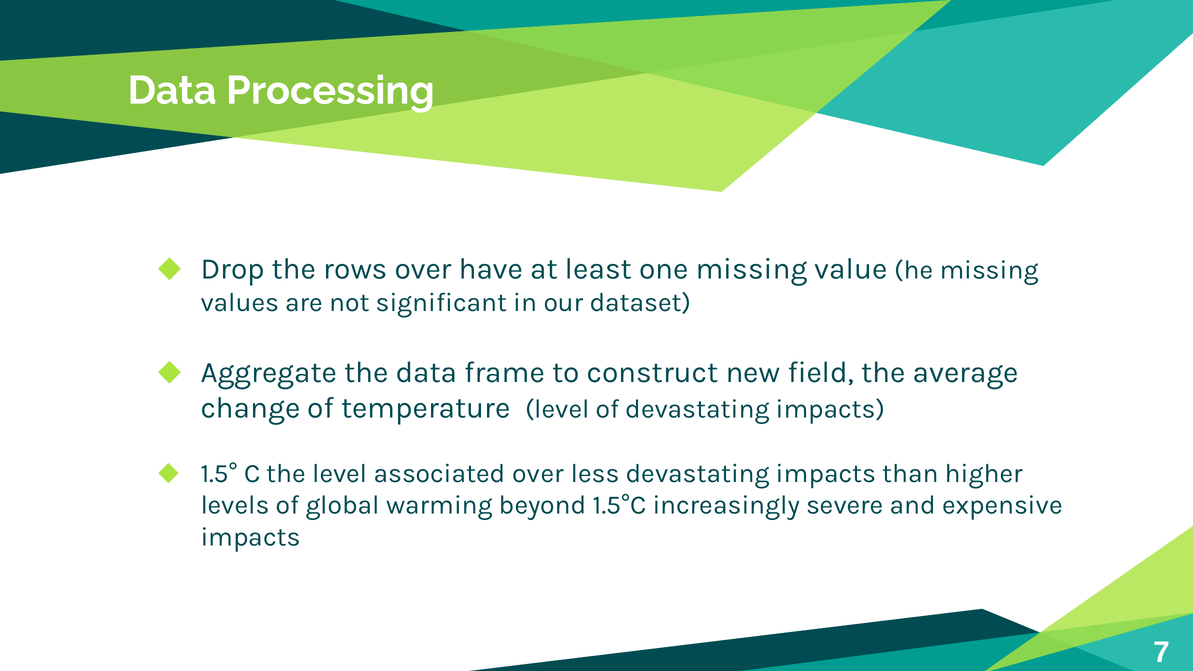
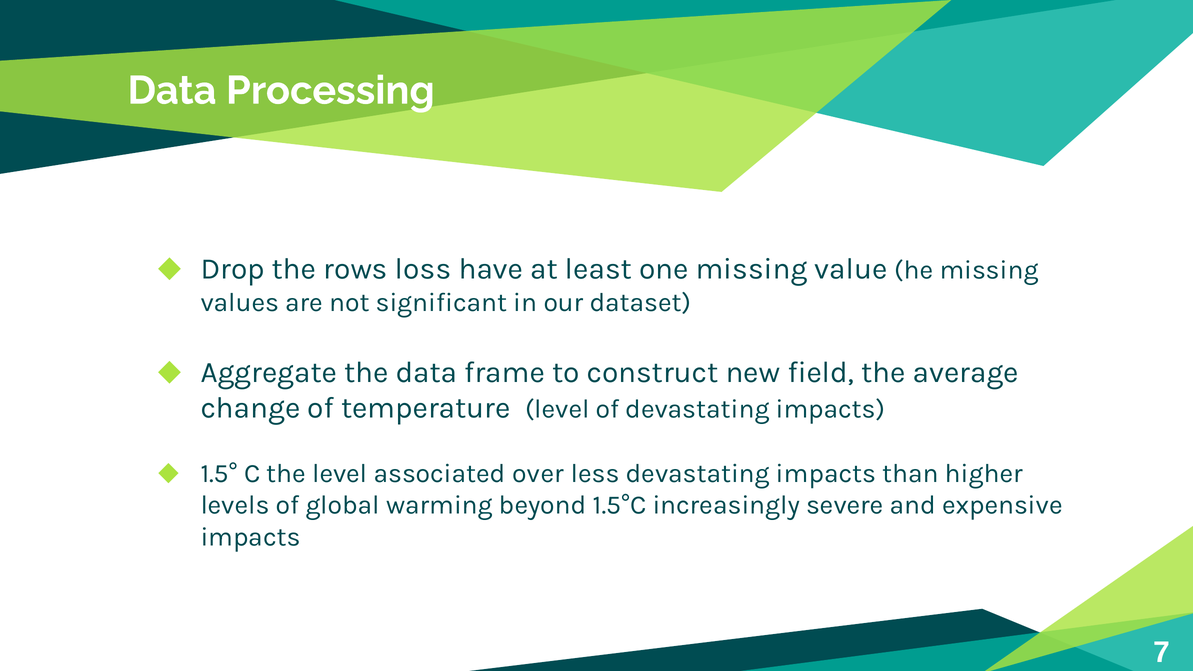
rows over: over -> loss (423, 269)
